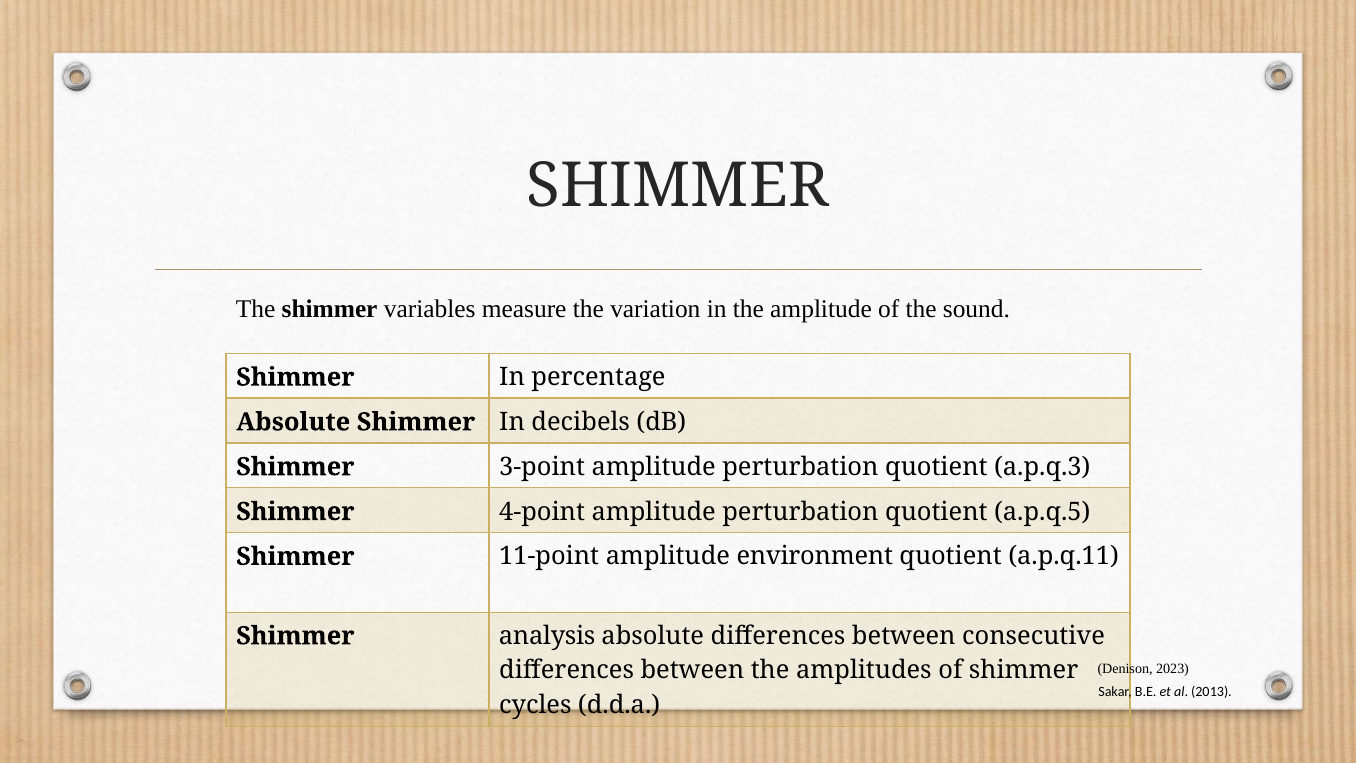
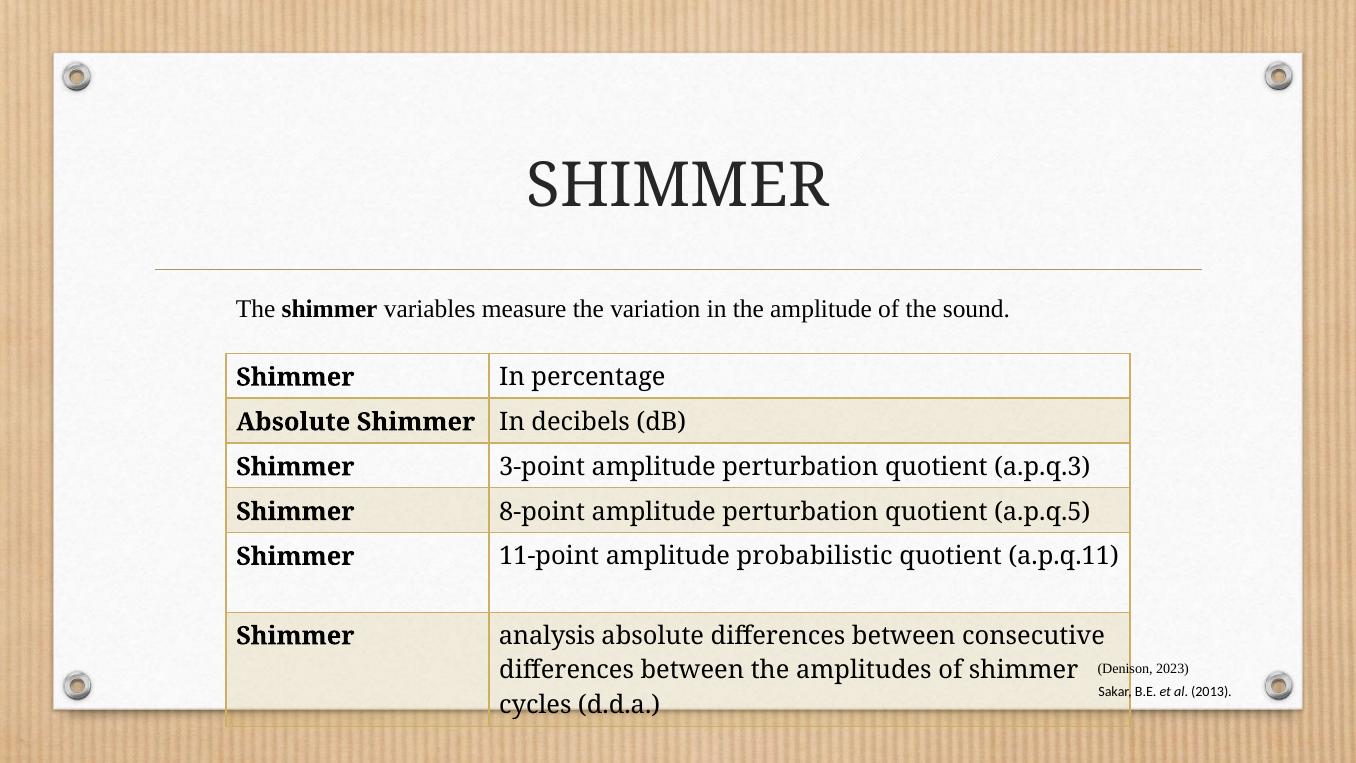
4-point: 4-point -> 8-point (542, 512)
environment: environment -> probabilistic (815, 556)
